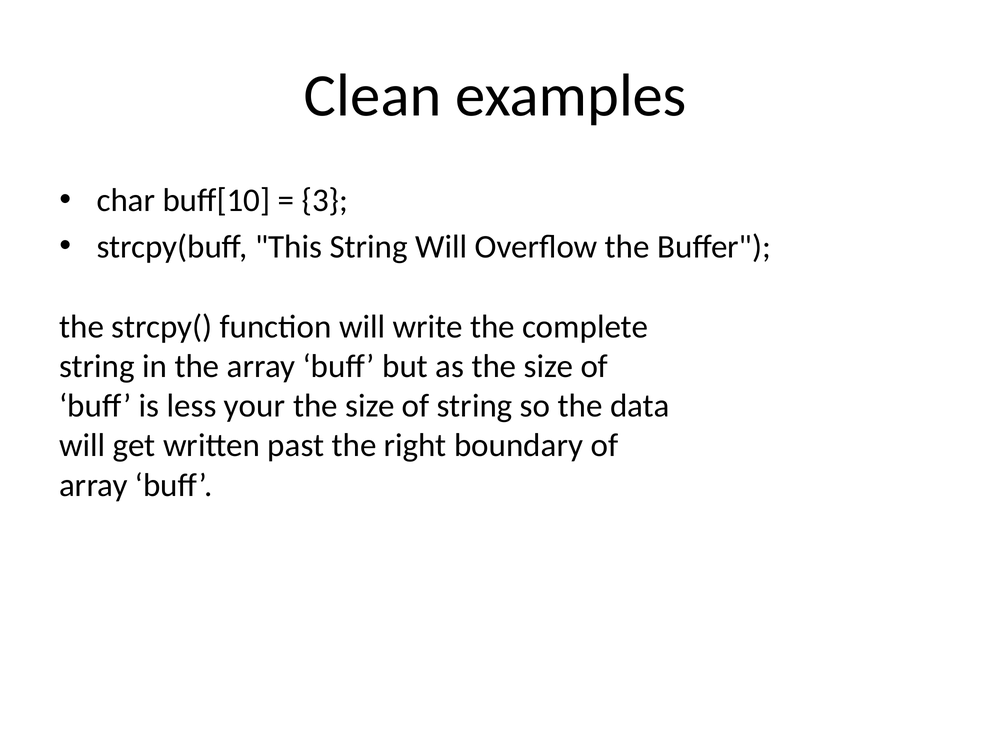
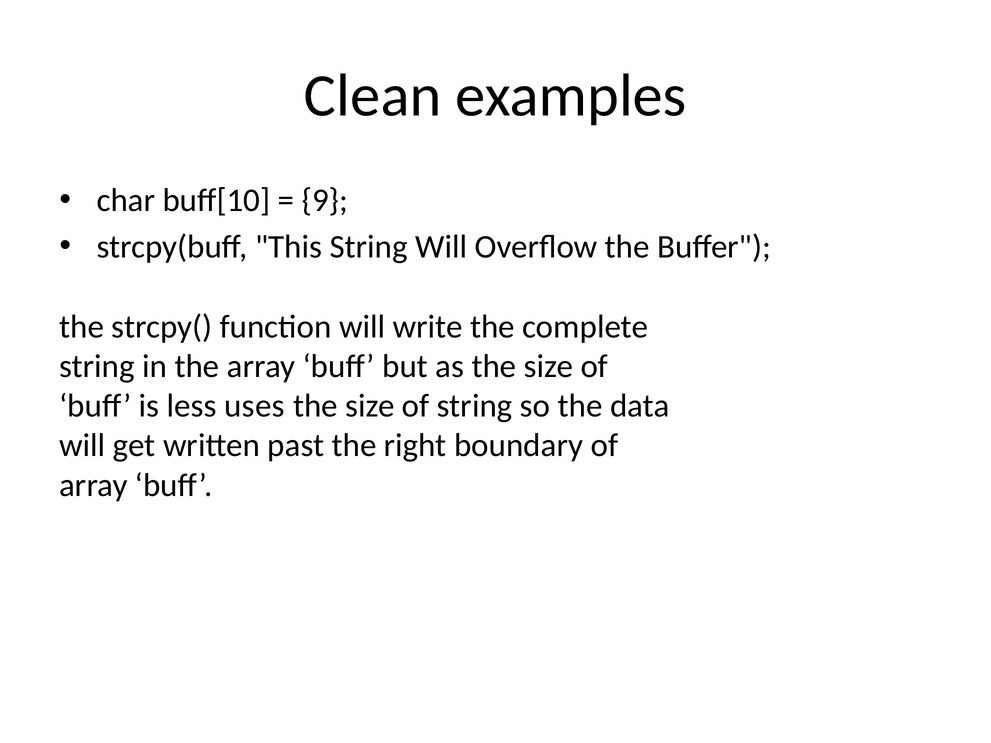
3: 3 -> 9 (325, 201)
your: your -> uses (255, 406)
